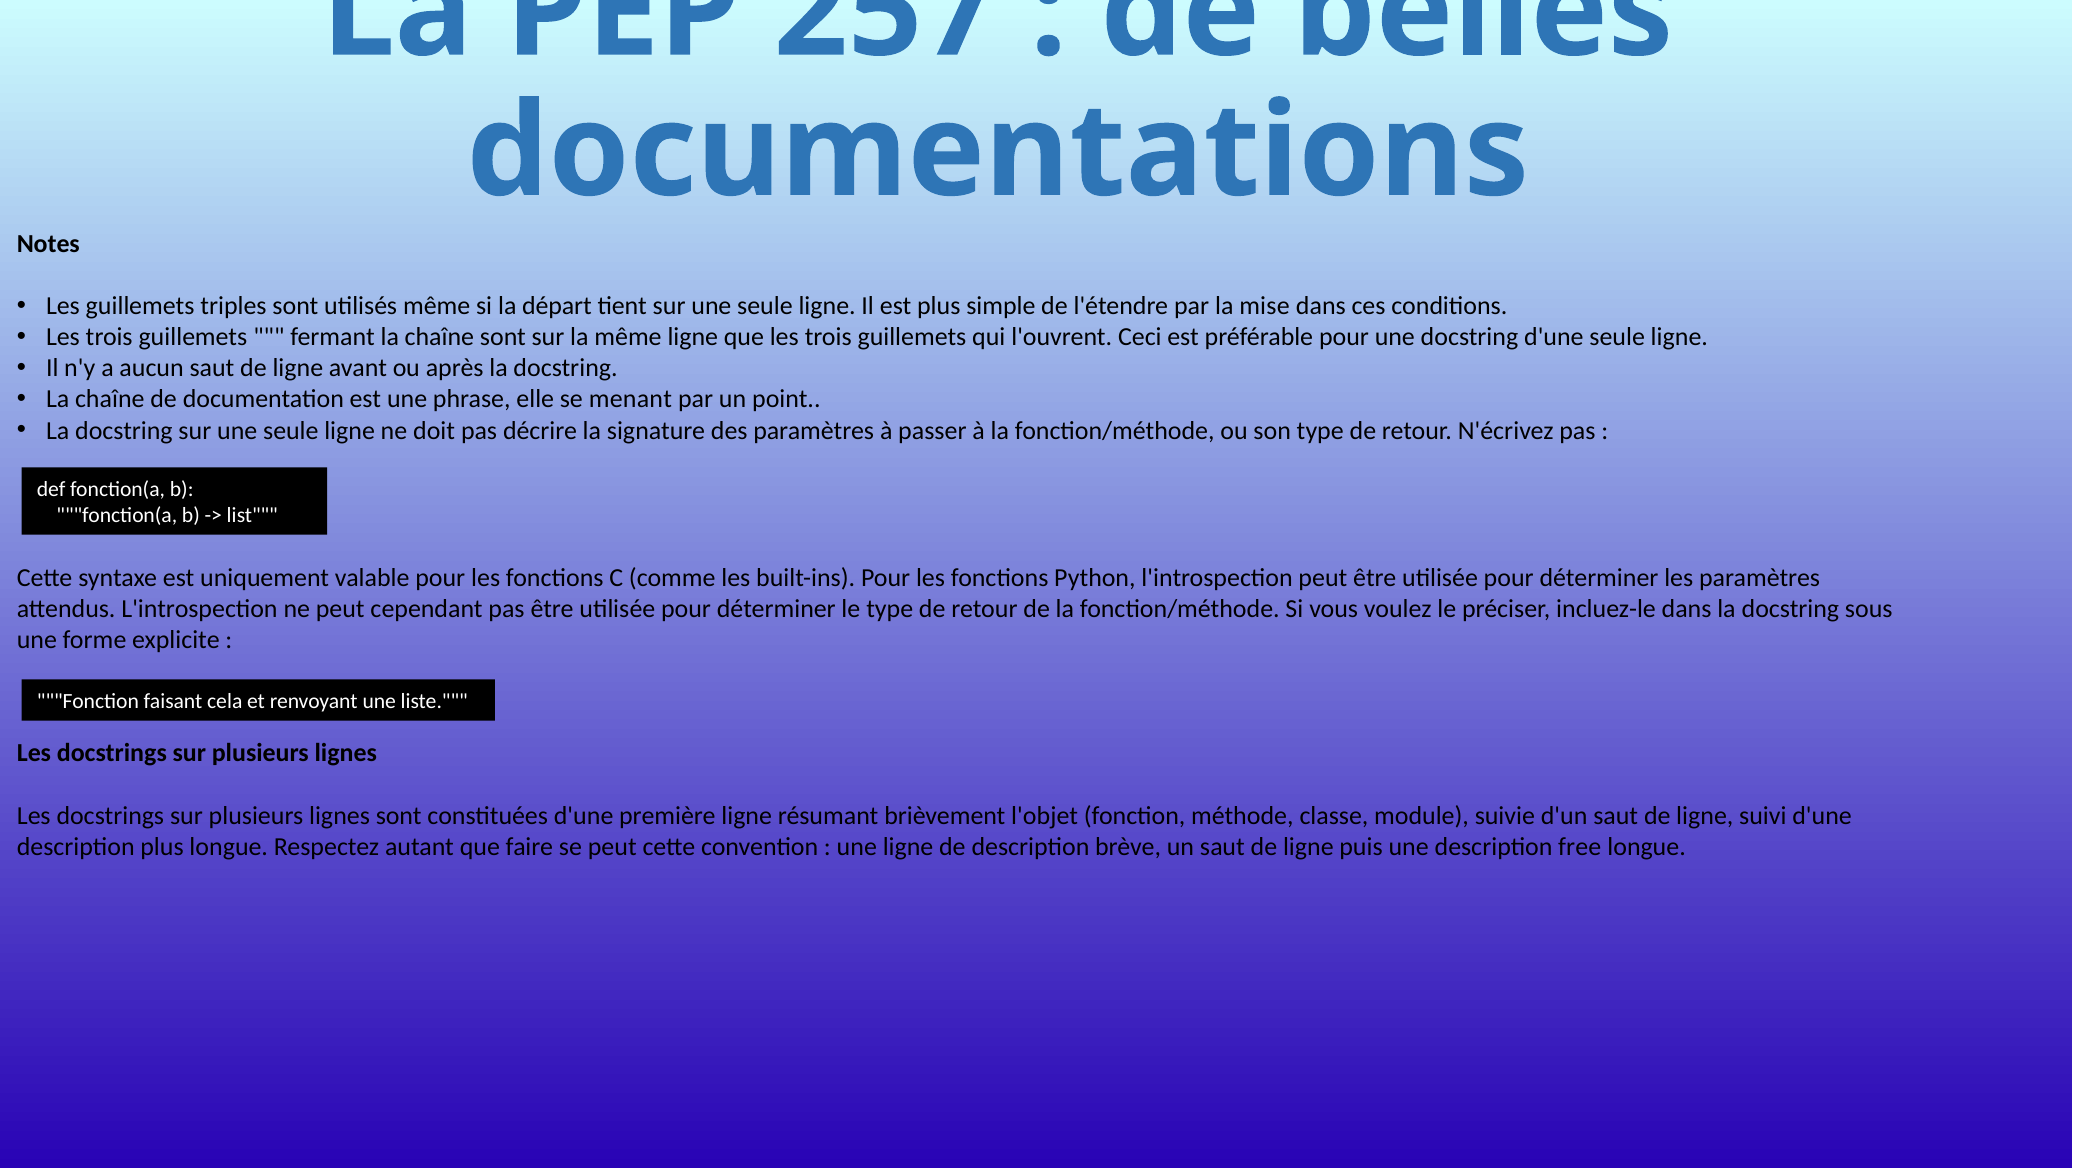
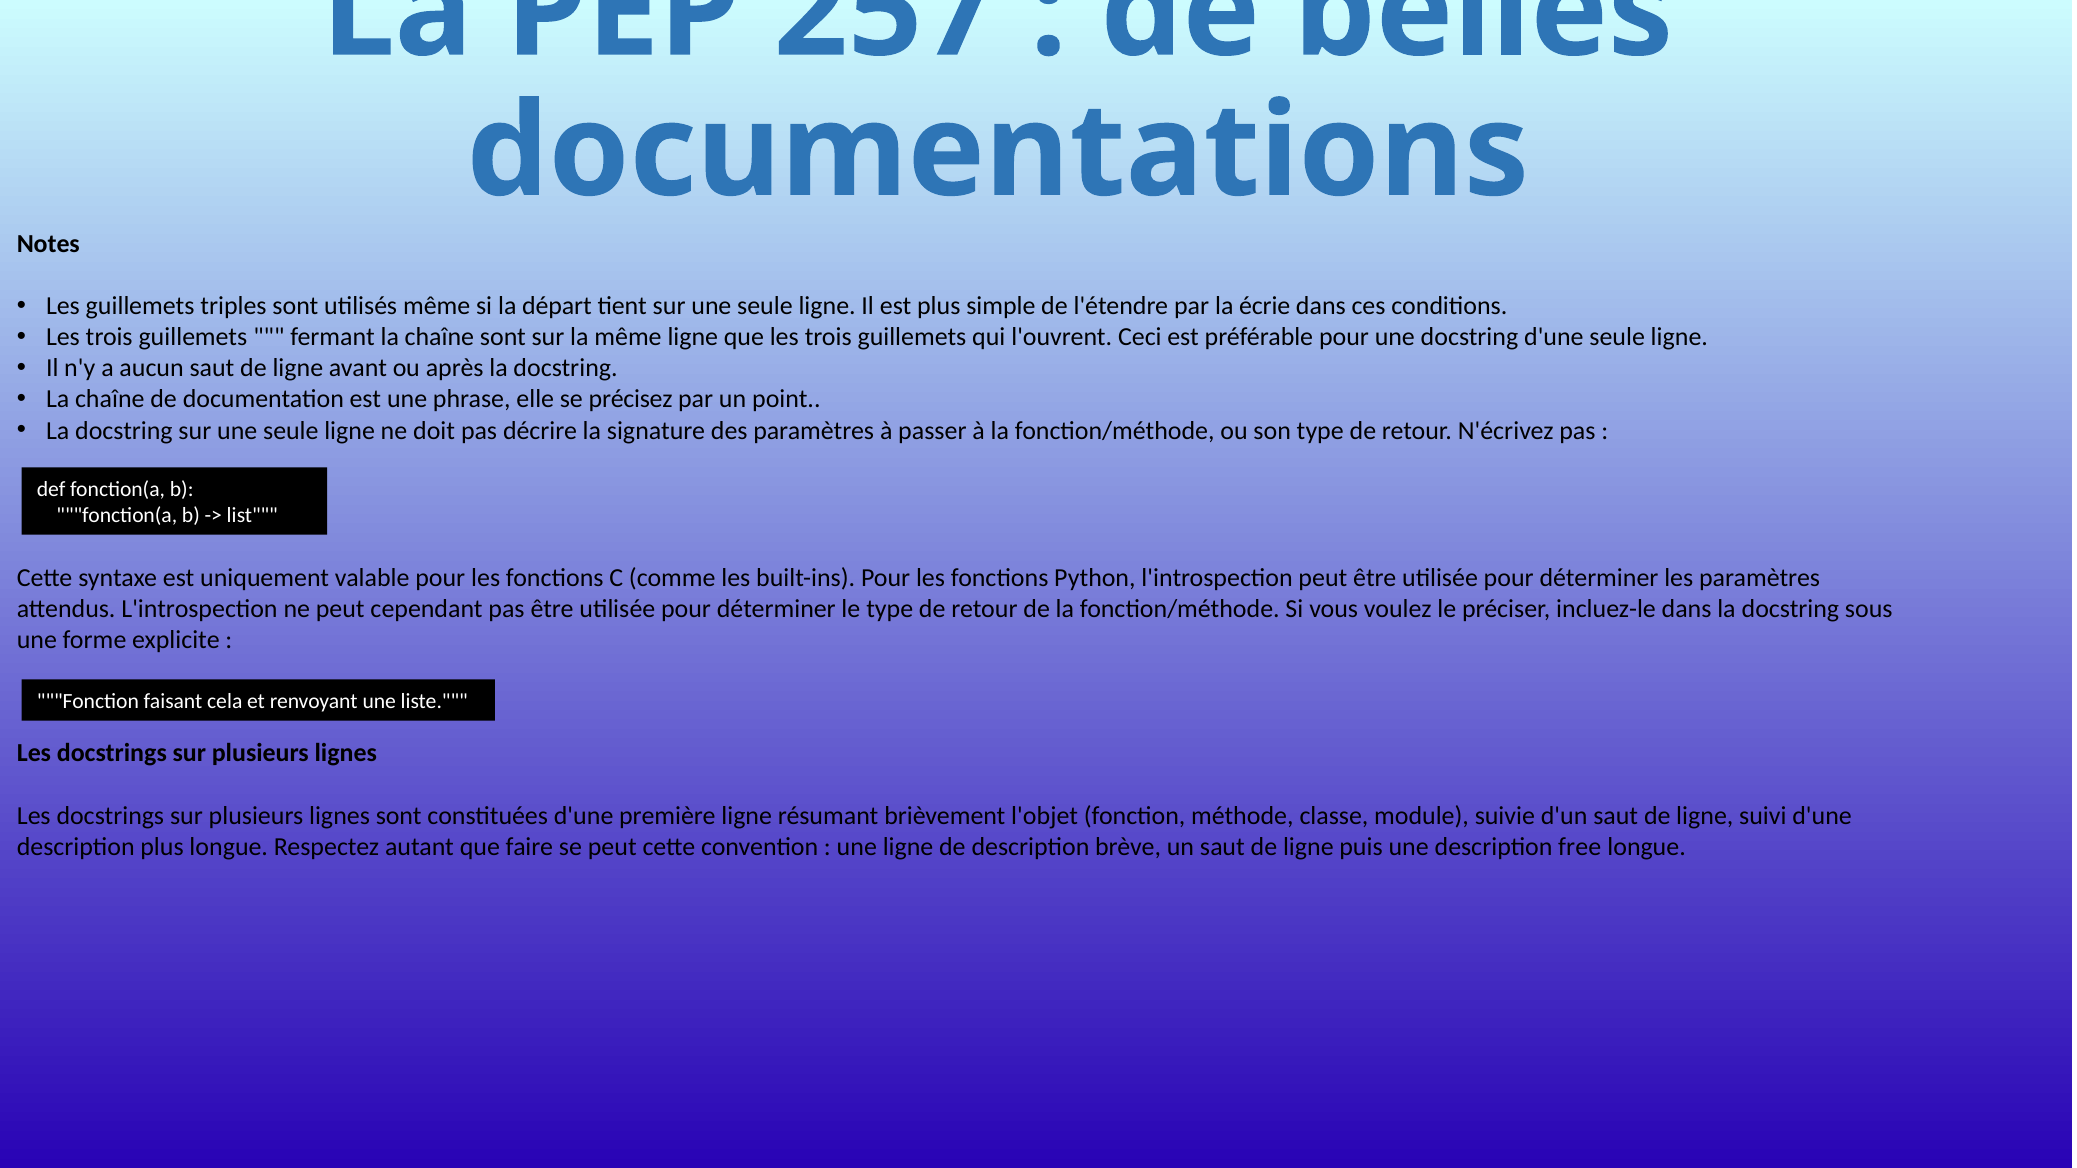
mise: mise -> écrie (1265, 306)
menant: menant -> précisez (631, 400)
